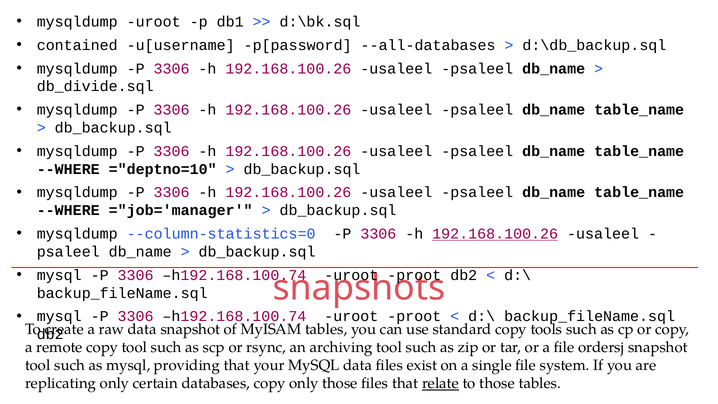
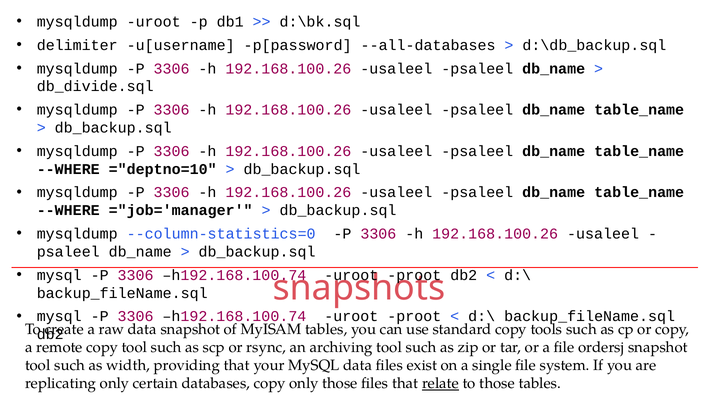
contained: contained -> delimiter (77, 45)
192.168.100.26 underline: present -> none (495, 234)
as mysql: mysql -> width (128, 365)
